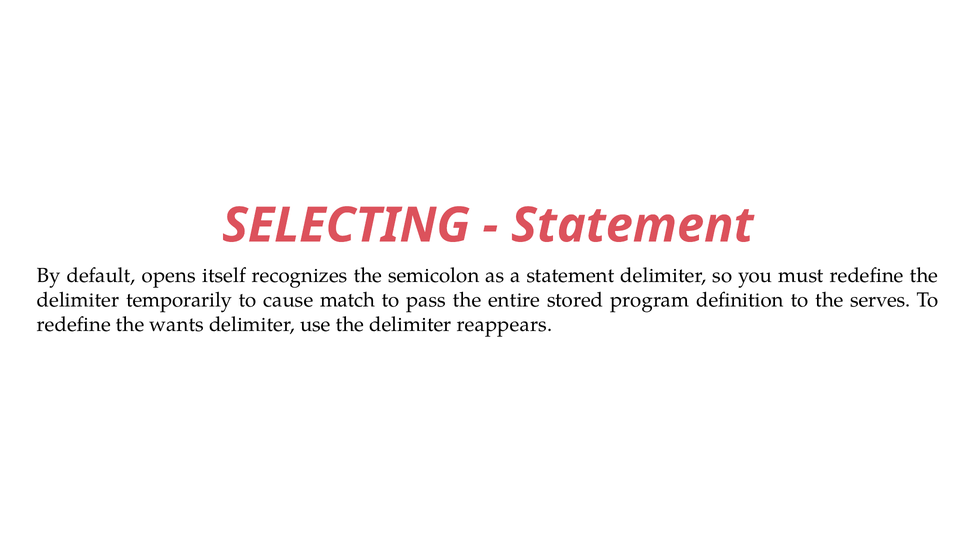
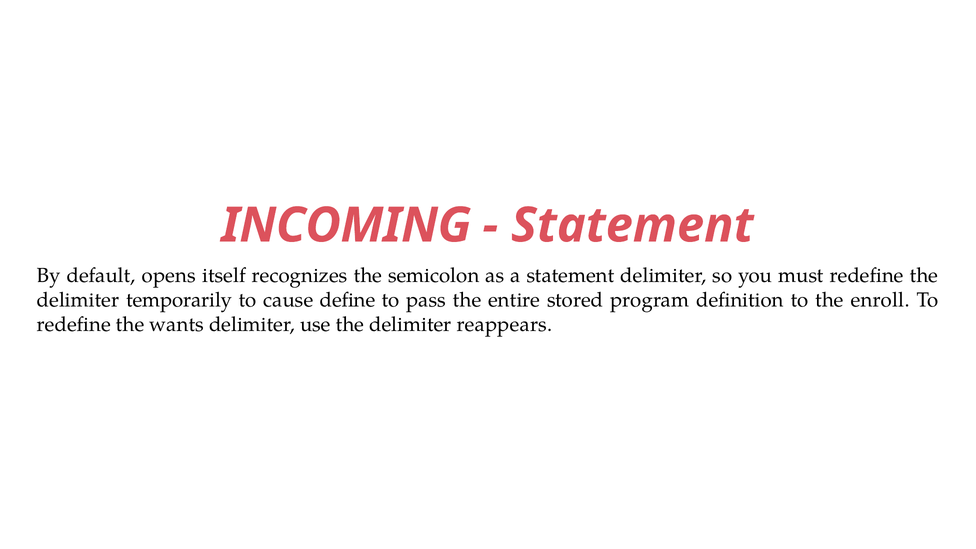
SELECTING: SELECTING -> INCOMING (346, 225)
match: match -> define (348, 300)
serves: serves -> enroll (880, 300)
